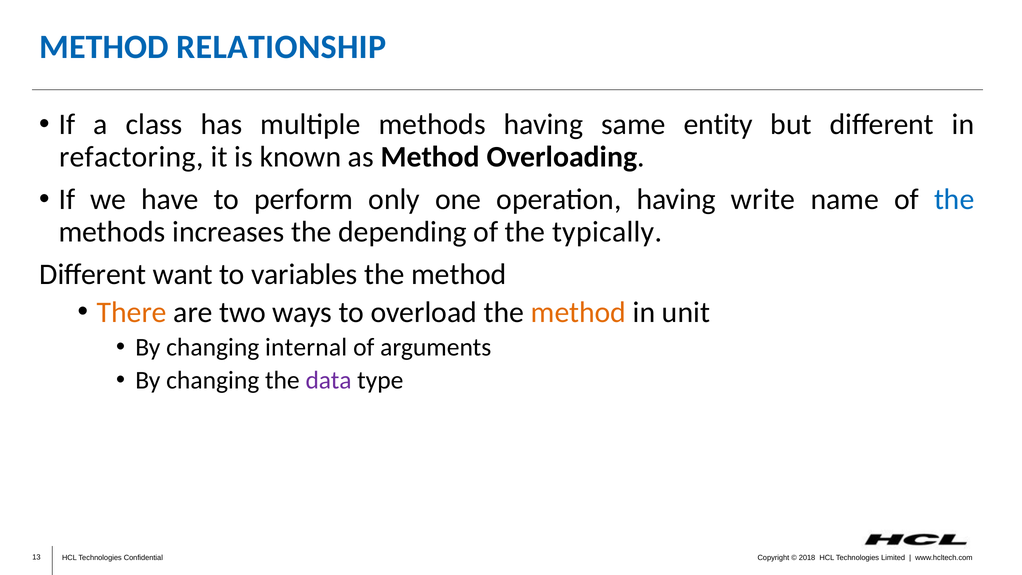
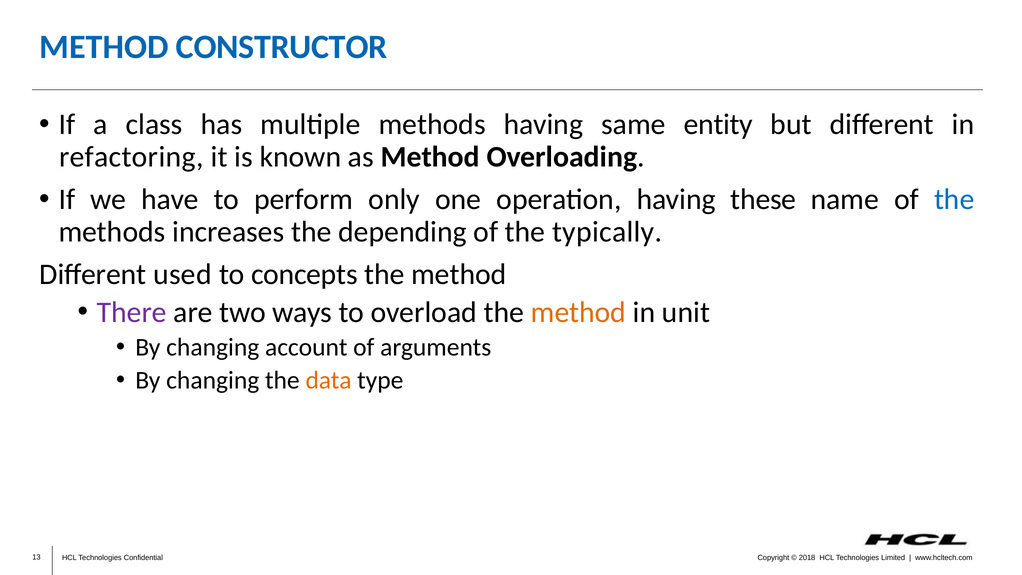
RELATIONSHIP: RELATIONSHIP -> CONSTRUCTOR (282, 47)
write: write -> these (763, 200)
want: want -> used (182, 275)
variables: variables -> concepts (304, 275)
There colour: orange -> purple (132, 312)
internal: internal -> account (306, 347)
data colour: purple -> orange (329, 380)
